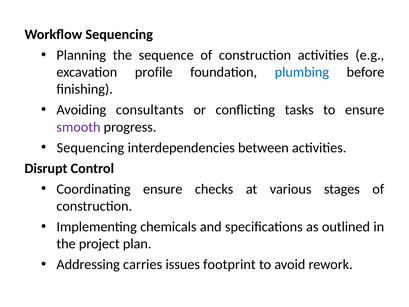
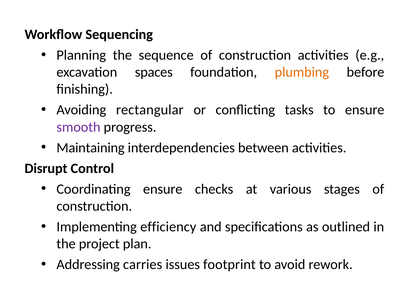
profile: profile -> spaces (154, 72)
plumbing colour: blue -> orange (302, 72)
consultants: consultants -> rectangular (150, 110)
Sequencing: Sequencing -> Maintaining (91, 148)
chemicals: chemicals -> efficiency (168, 227)
